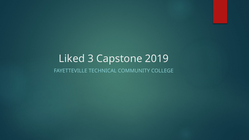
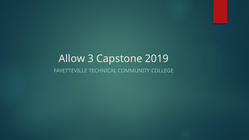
Liked: Liked -> Allow (72, 59)
